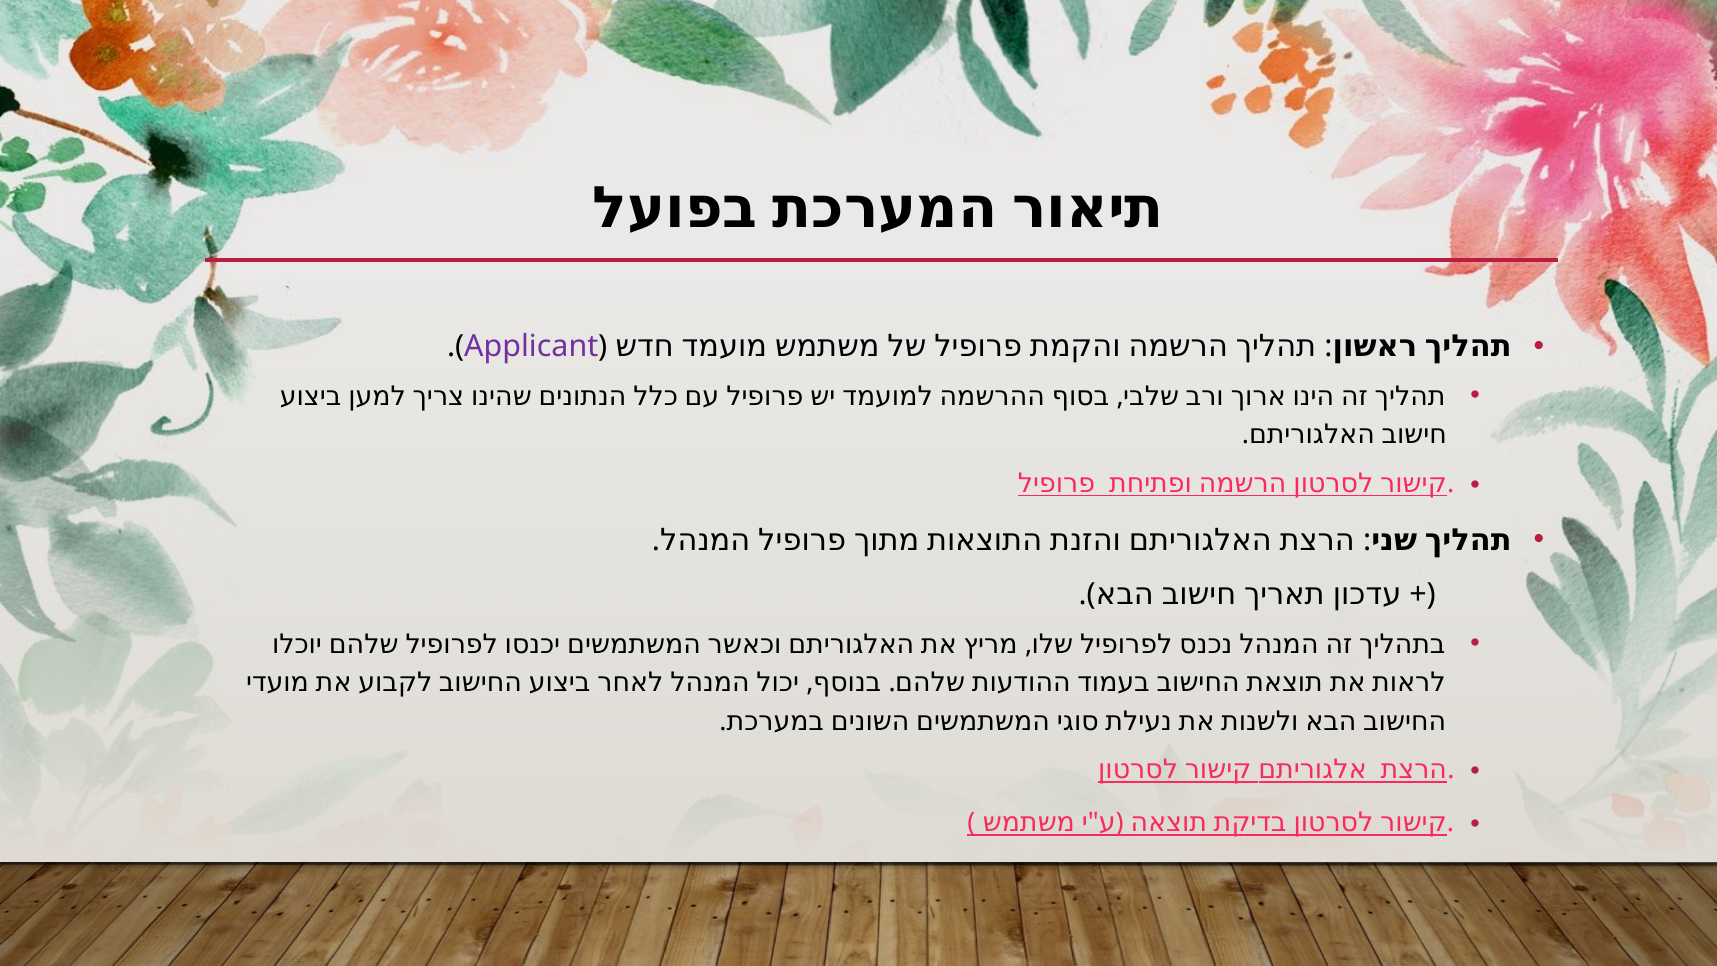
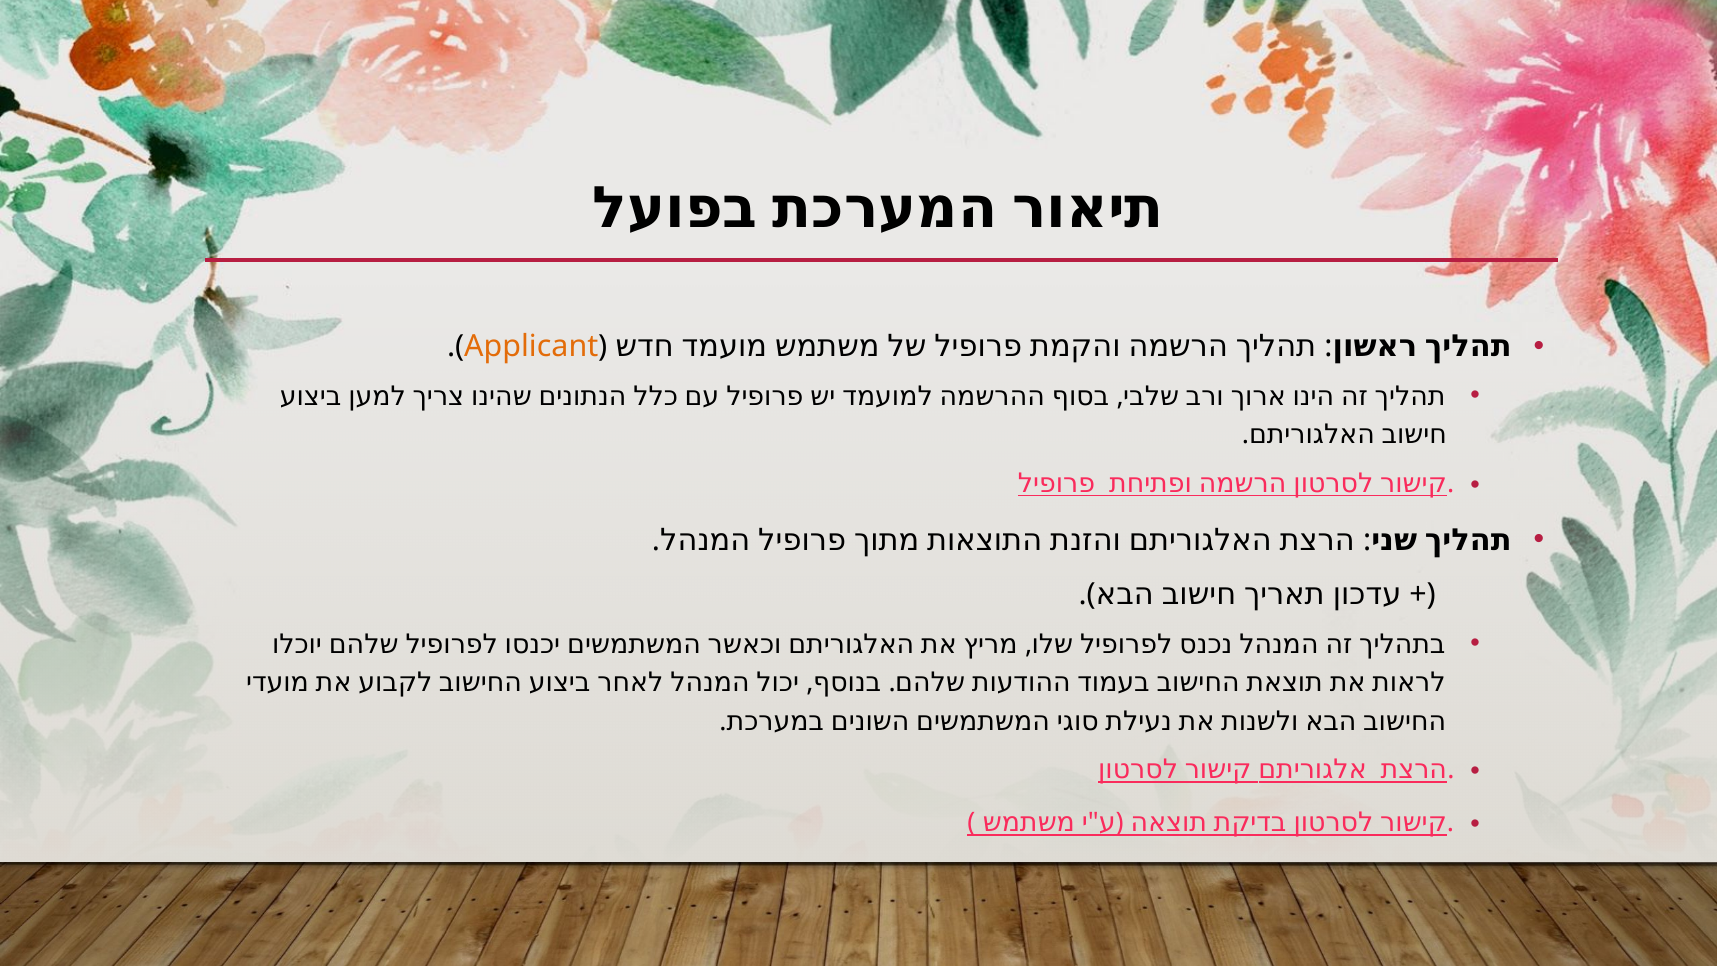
Applicant colour: purple -> orange (531, 347)
